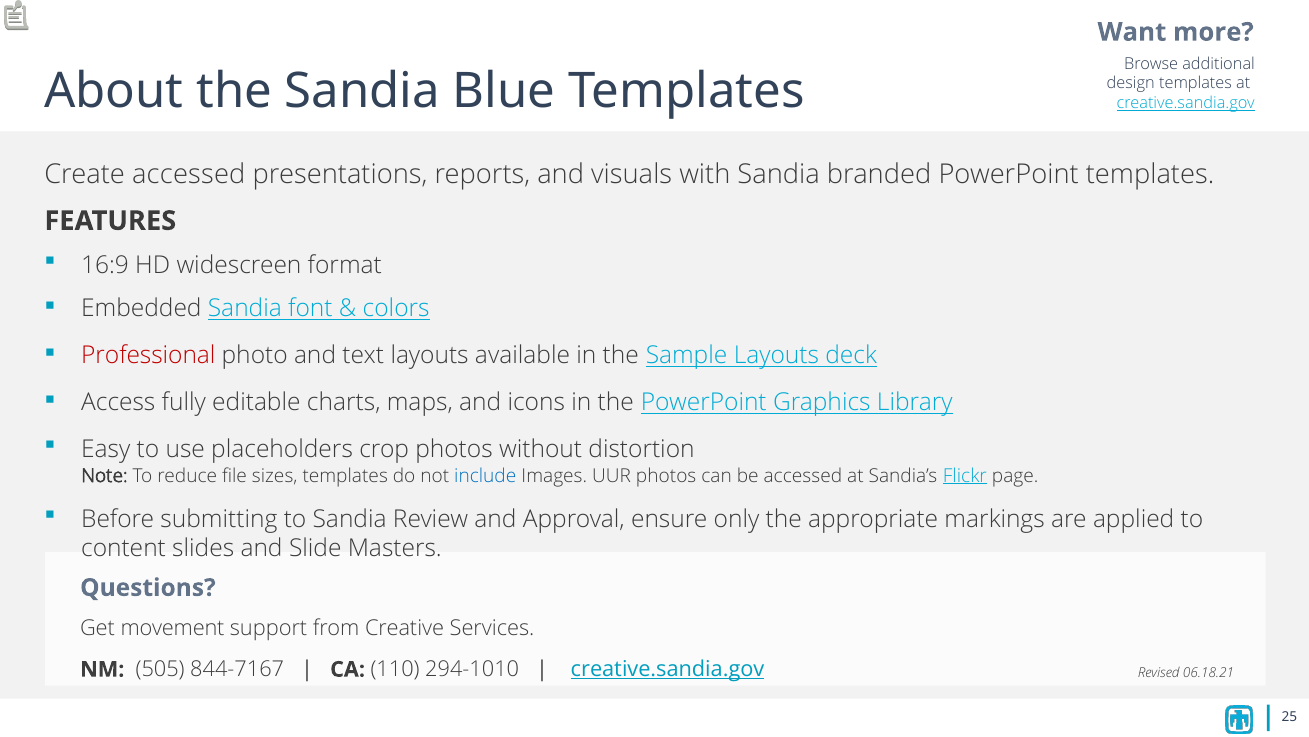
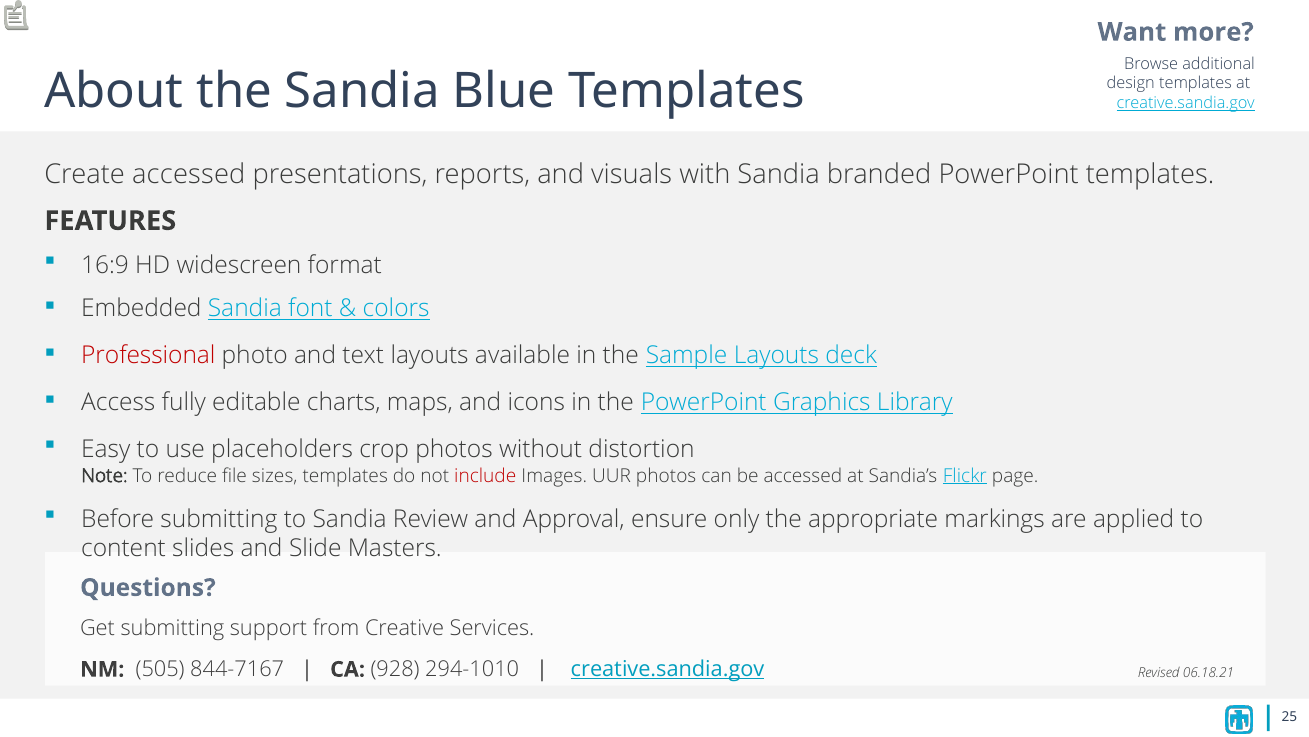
include colour: blue -> red (485, 475)
Get movement: movement -> submitting (172, 628)
110: 110 -> 928 (395, 669)
